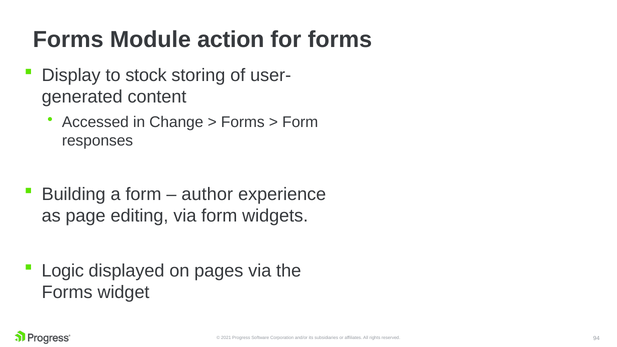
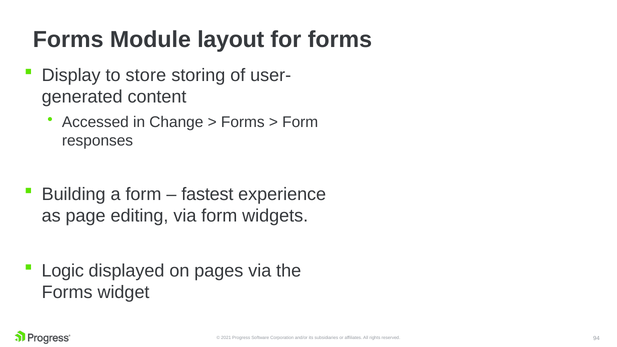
action: action -> layout (231, 39)
stock: stock -> store (146, 75)
author: author -> fastest (207, 194)
